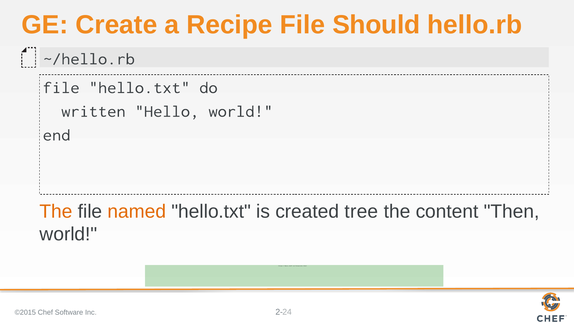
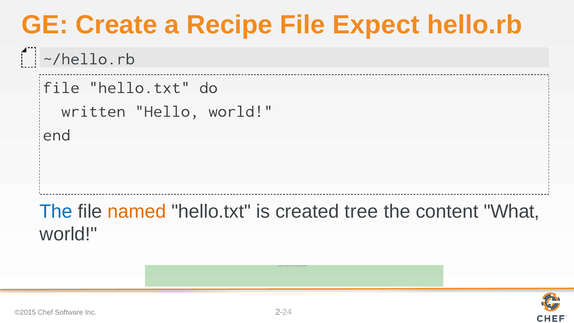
Should: Should -> Expect (376, 25)
The colour: orange -> blue (56, 211)
Then: Then -> What (512, 211)
